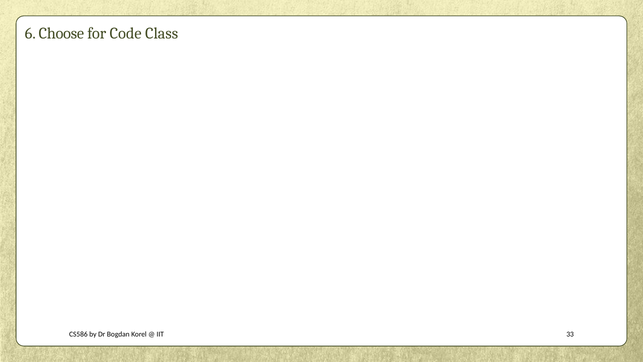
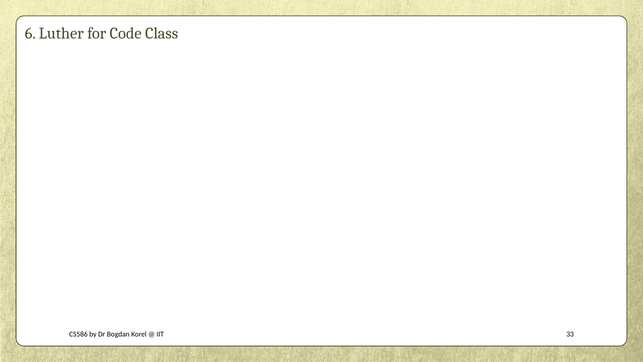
Choose: Choose -> Luther (61, 33)
